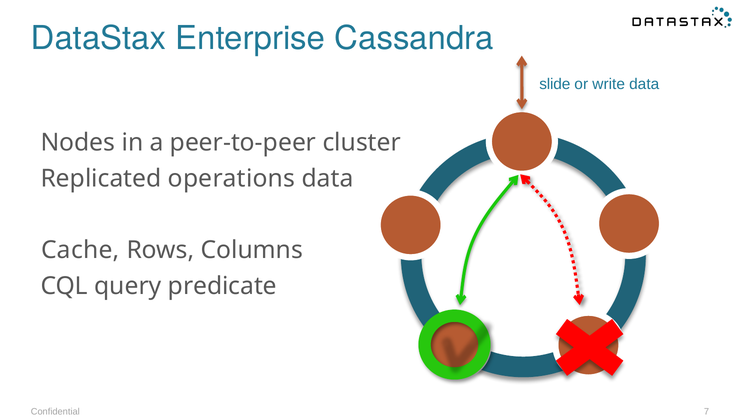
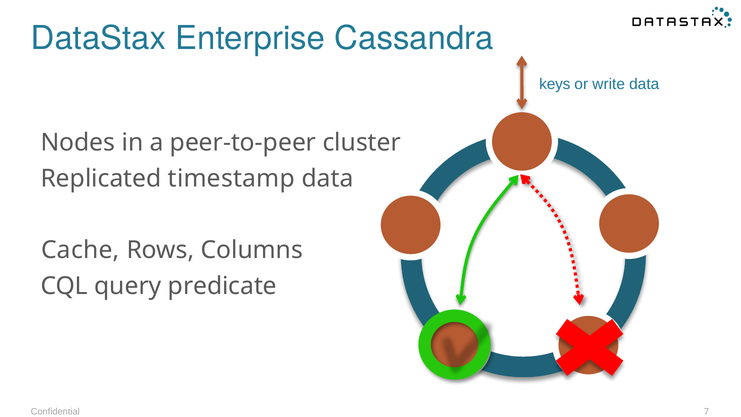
slide: slide -> keys (555, 84)
operations: operations -> timestamp (231, 178)
